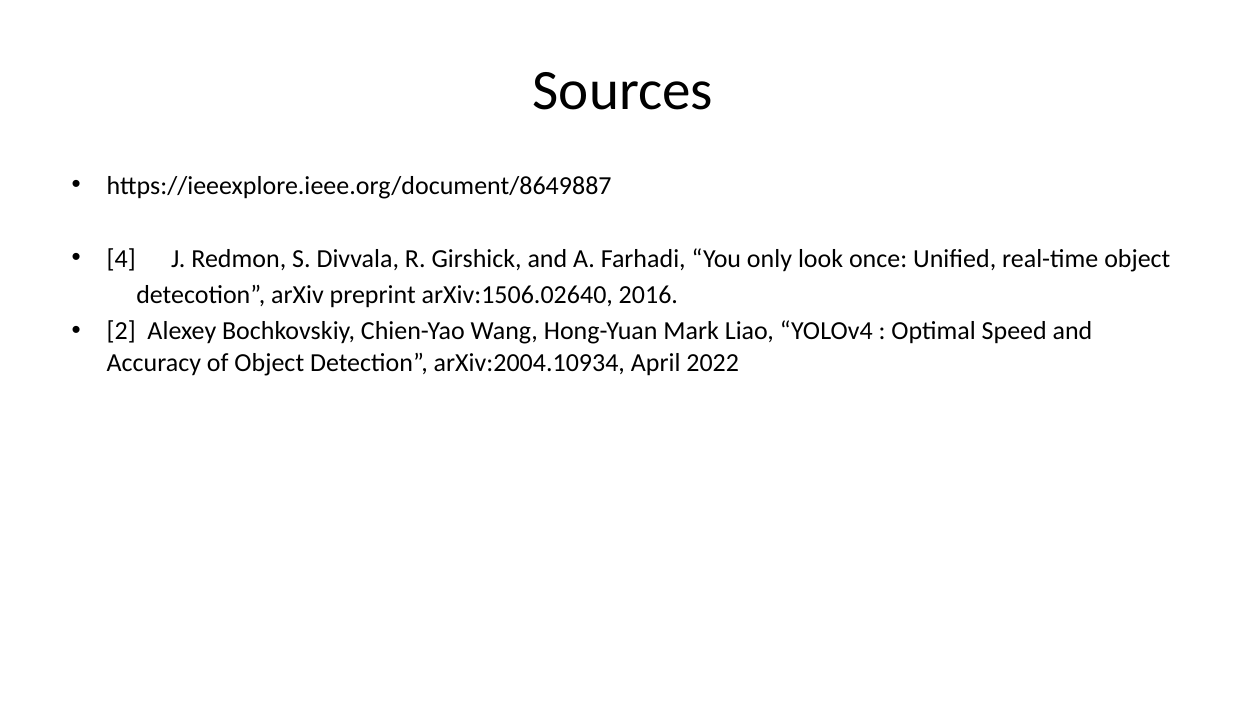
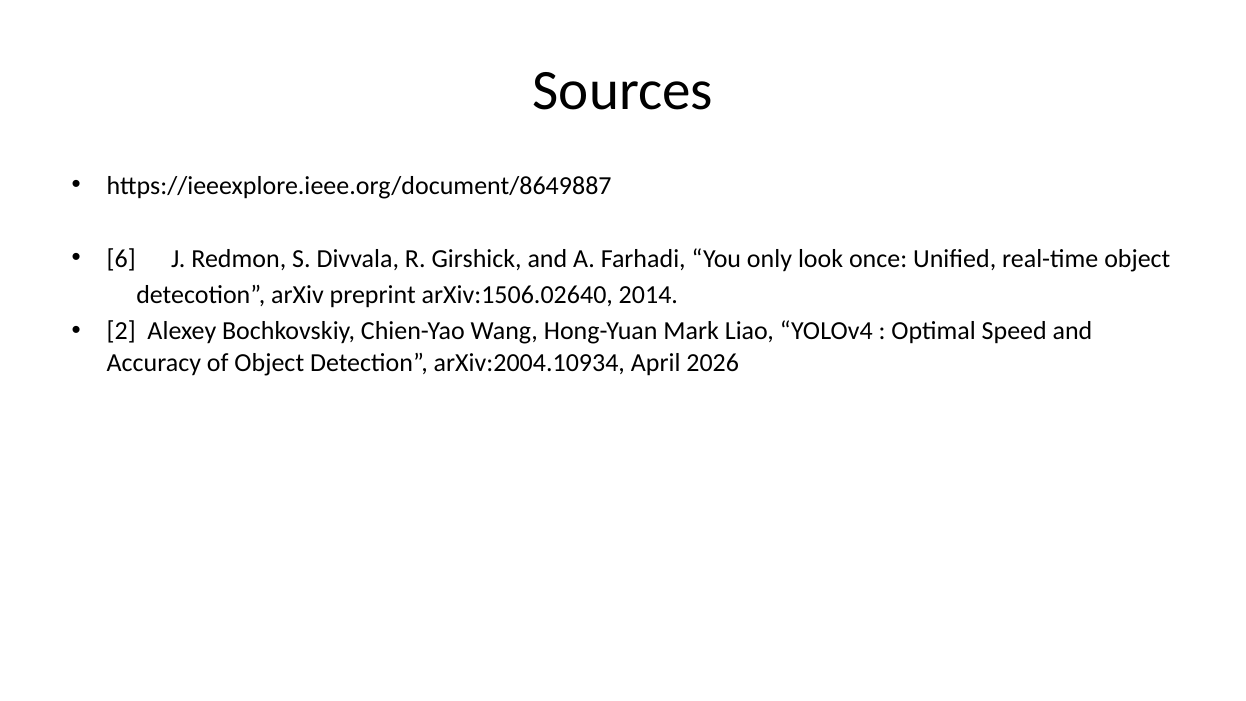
4: 4 -> 6 (121, 258)
2016: 2016 -> 2014 (648, 295)
2022: 2022 -> 2026 (713, 362)
